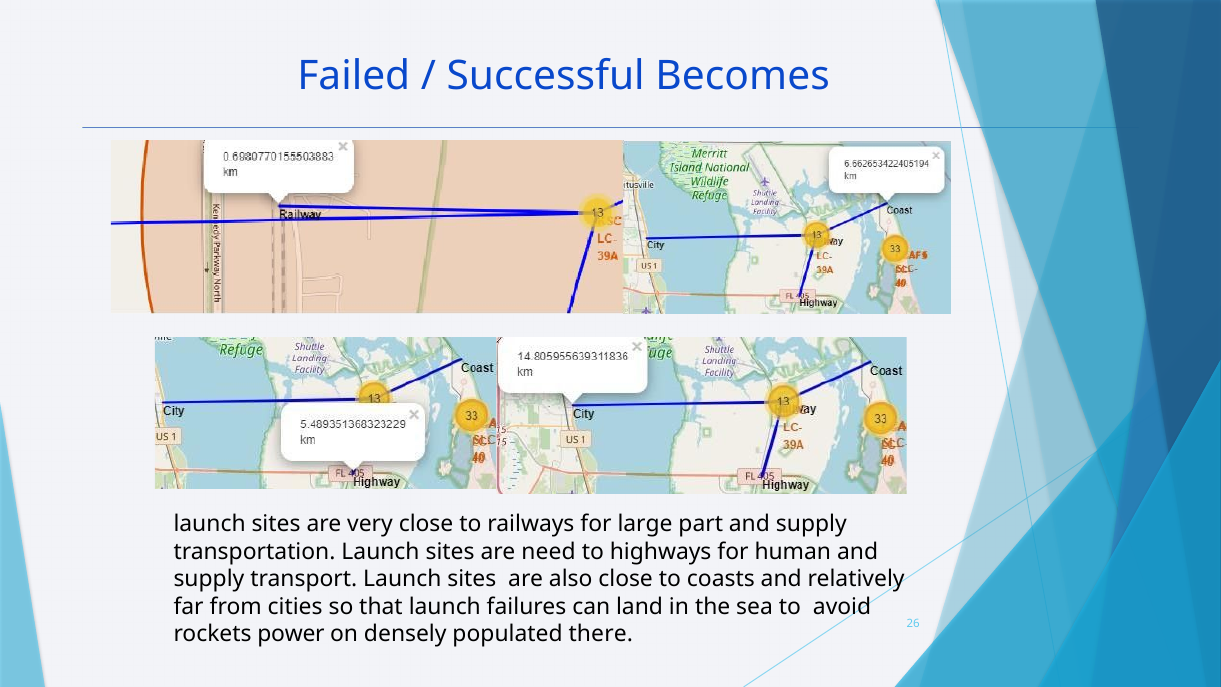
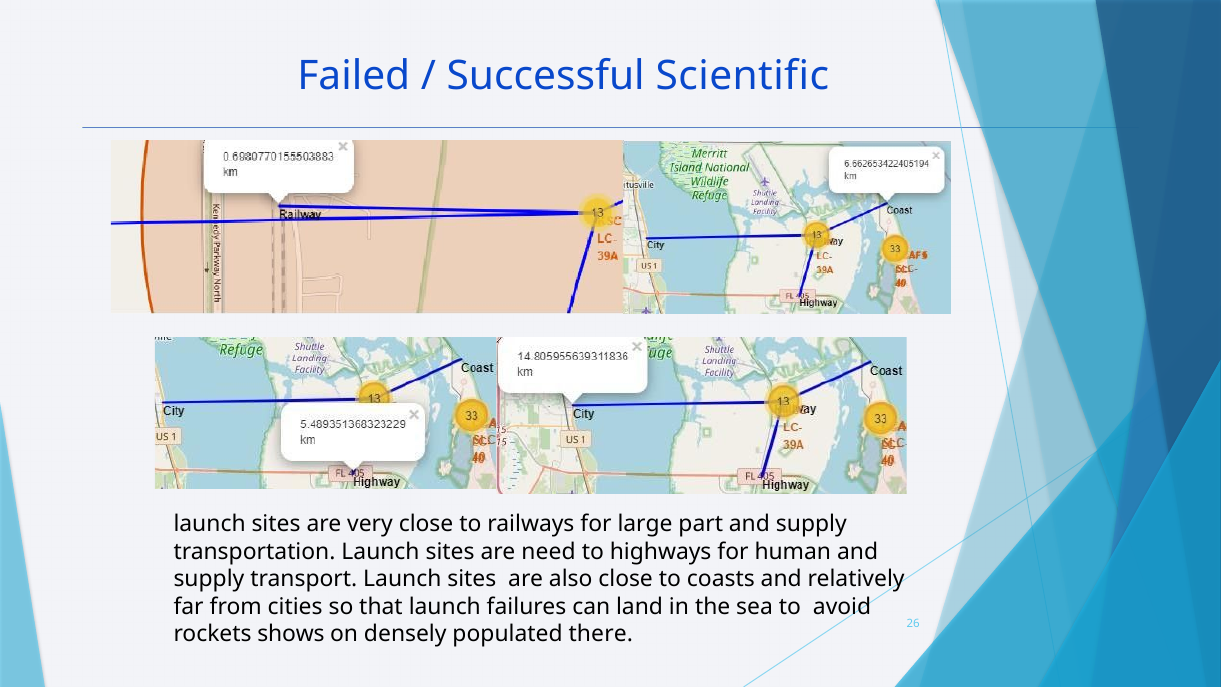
Becomes: Becomes -> Scientific (742, 76)
power: power -> shows (291, 634)
